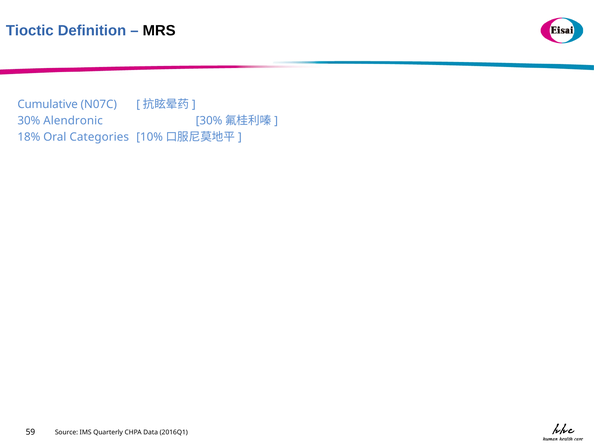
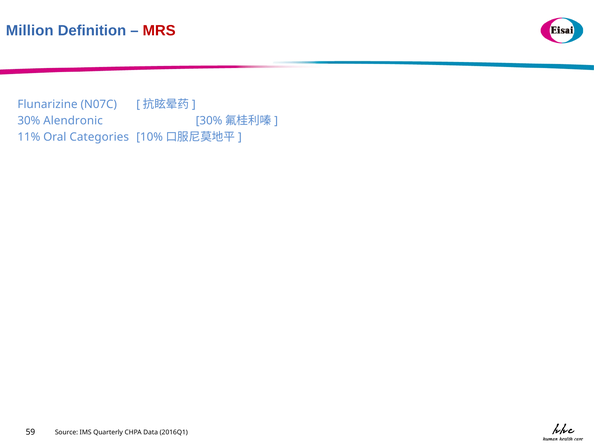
Tioctic: Tioctic -> Million (30, 31)
MRS colour: black -> red (159, 31)
Cumulative: Cumulative -> Flunarizine (48, 104)
18%: 18% -> 11% (29, 137)
